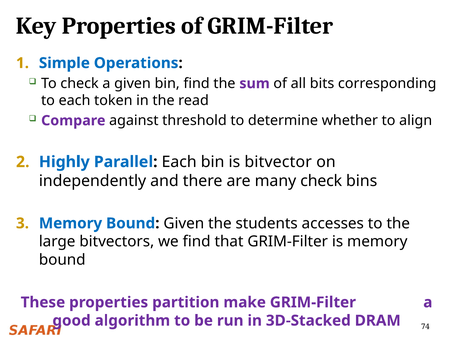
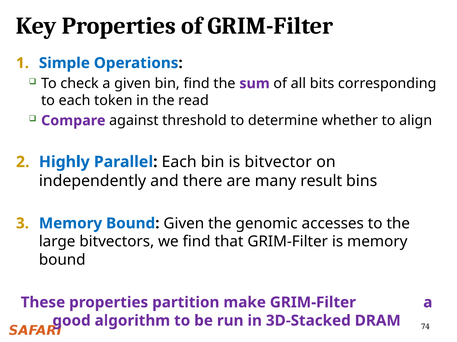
many check: check -> result (321, 181)
students: students -> genomic (267, 224)
